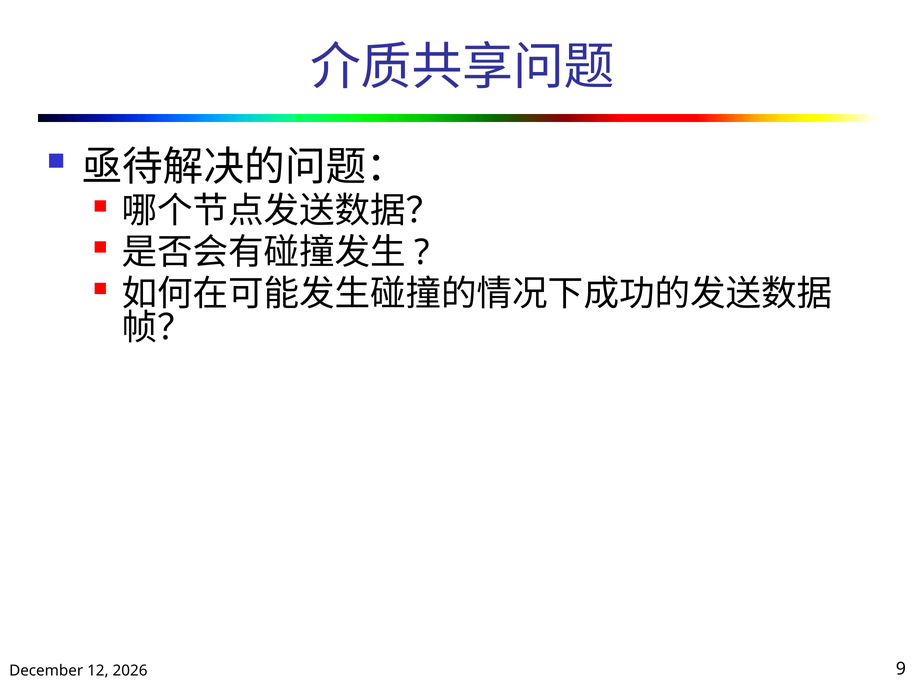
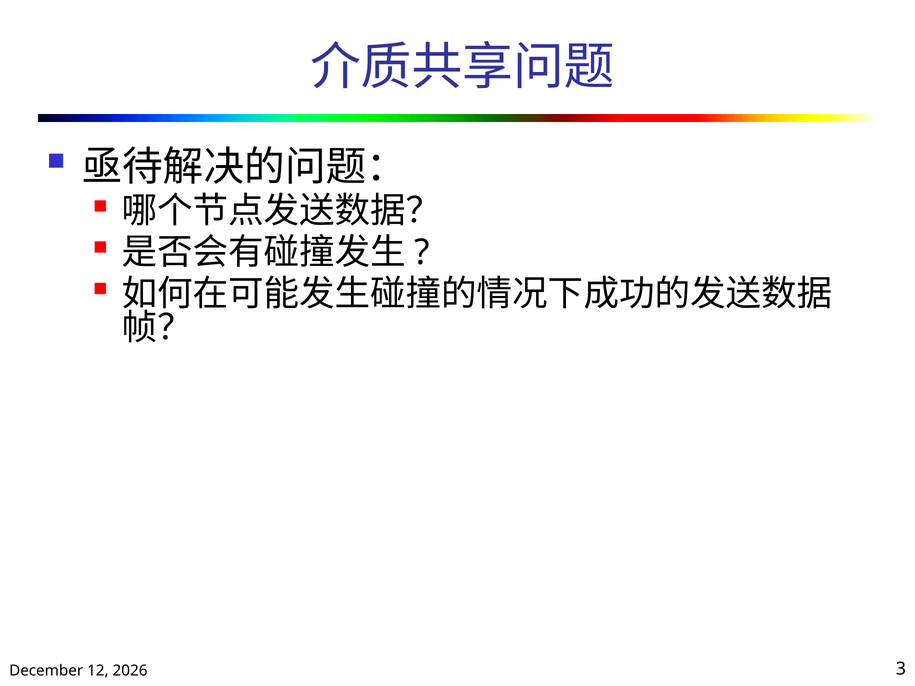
9: 9 -> 3 (901, 669)
